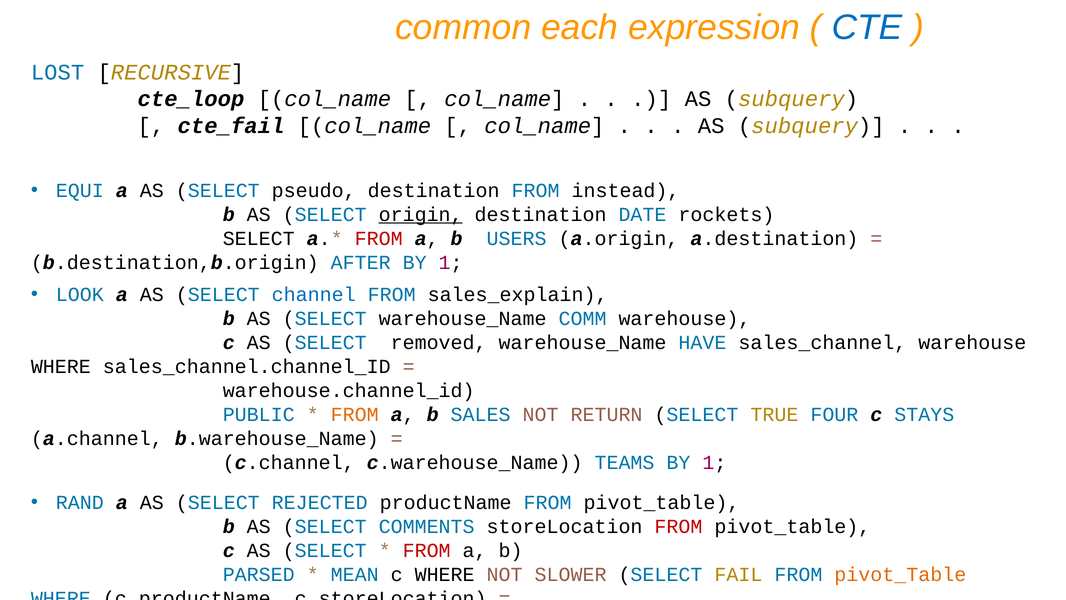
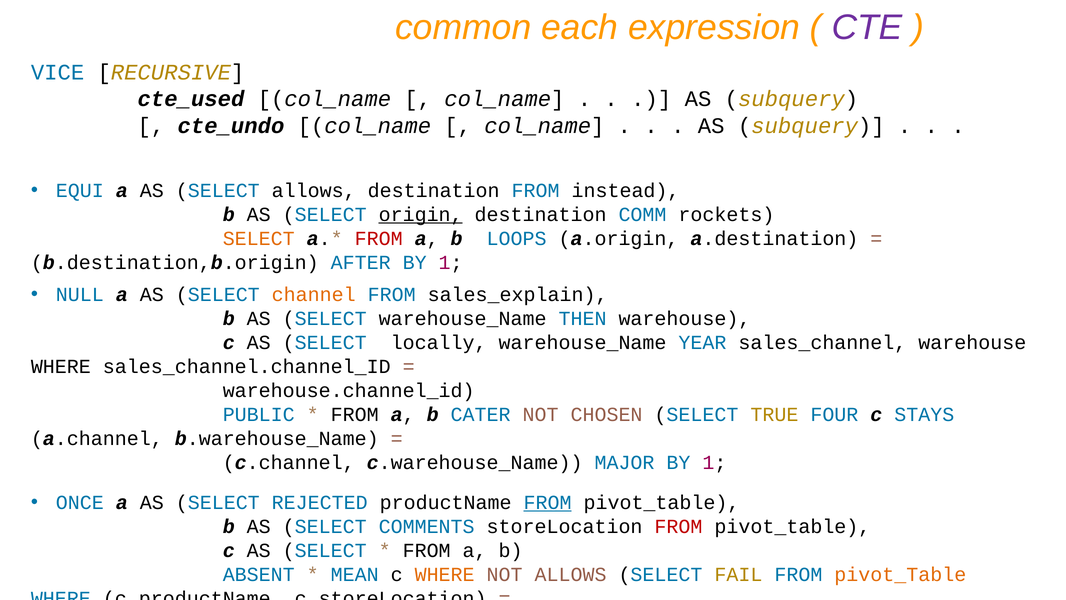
CTE colour: blue -> purple (867, 28)
LOST: LOST -> VICE (58, 72)
cte_loop: cte_loop -> cte_used (191, 99)
cte_fail: cte_fail -> cte_undo (231, 126)
SELECT pseudo: pseudo -> allows (314, 190)
DATE: DATE -> COMM (642, 214)
SELECT colour: black -> orange (259, 238)
USERS: USERS -> LOOPS (517, 238)
LOOK: LOOK -> NULL (80, 294)
channel colour: blue -> orange (314, 294)
COMM: COMM -> THEN (583, 318)
removed: removed -> locally (439, 342)
HAVE: HAVE -> YEAR (702, 342)
FROM colour: orange -> black (355, 414)
SALES: SALES -> CATER (481, 414)
RETURN: RETURN -> CHOSEN (607, 414)
TEAMS: TEAMS -> MAJOR (625, 462)
RAND: RAND -> ONCE (80, 502)
FROM underline: none -> present (548, 502)
FROM colour: red -> black (427, 550)
PARSED: PARSED -> ABSENT (259, 574)
WHERE colour: black -> orange (445, 574)
NOT SLOWER: SLOWER -> ALLOWS (571, 574)
